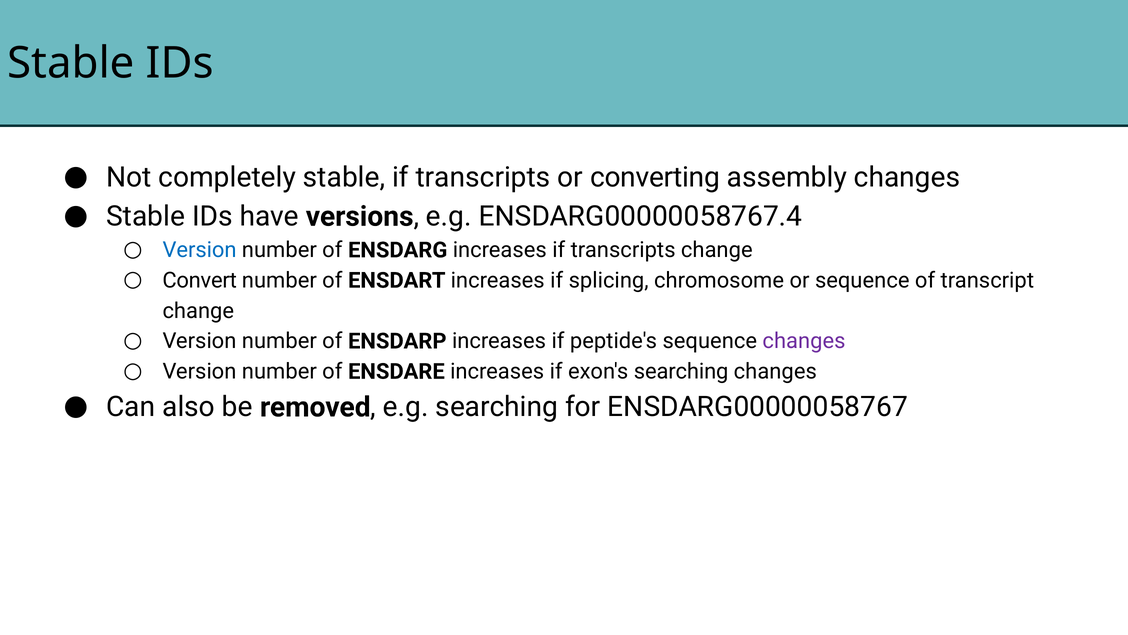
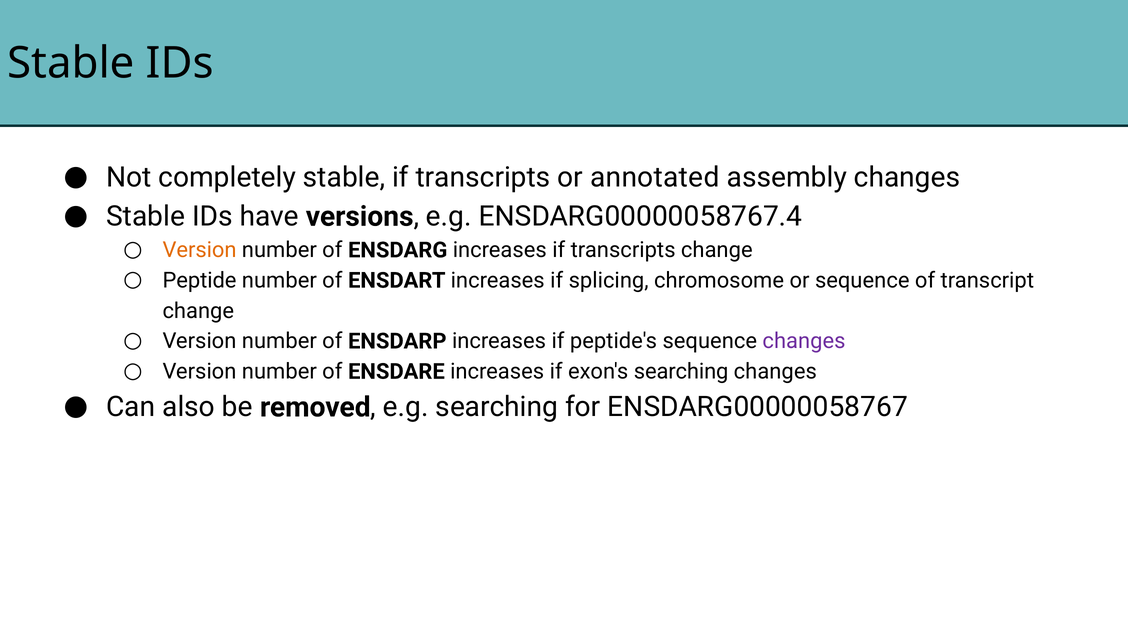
converting: converting -> annotated (655, 177)
Version colour: blue -> orange (200, 250)
Convert: Convert -> Peptide (200, 280)
